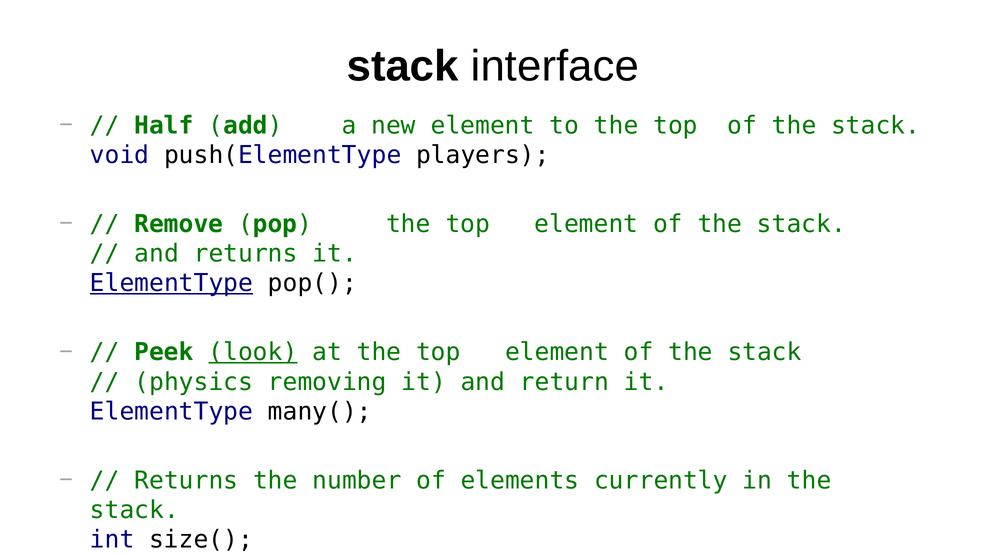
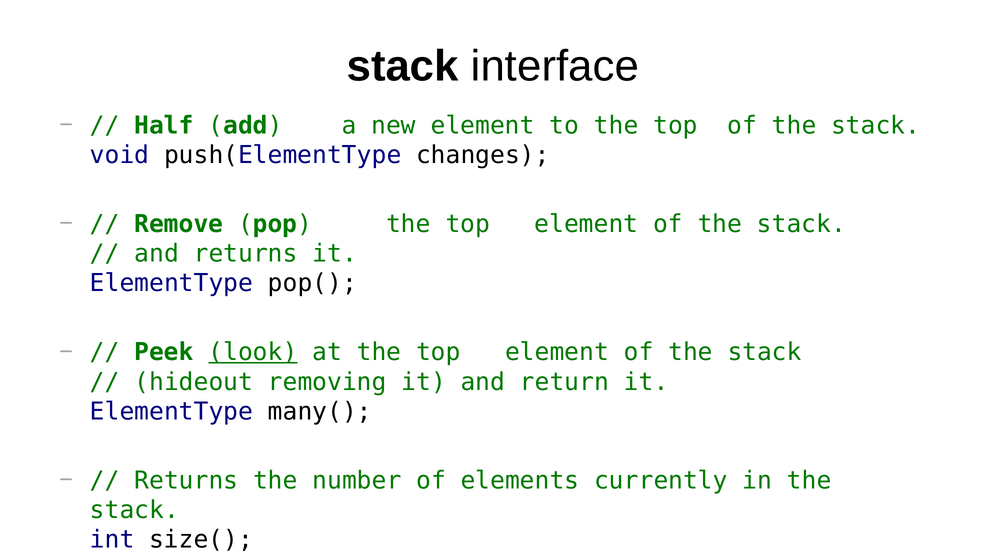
players: players -> changes (483, 155)
ElementType underline: present -> none (172, 283)
physics: physics -> hideout (194, 382)
